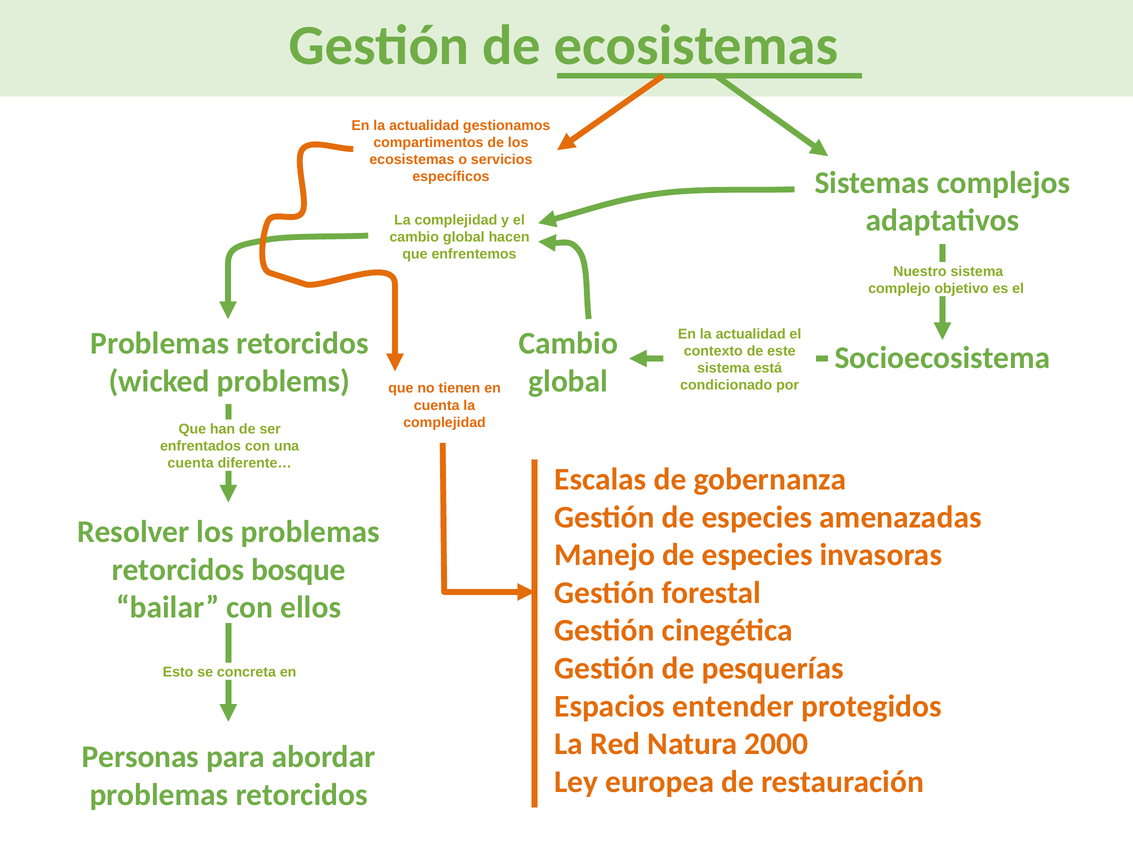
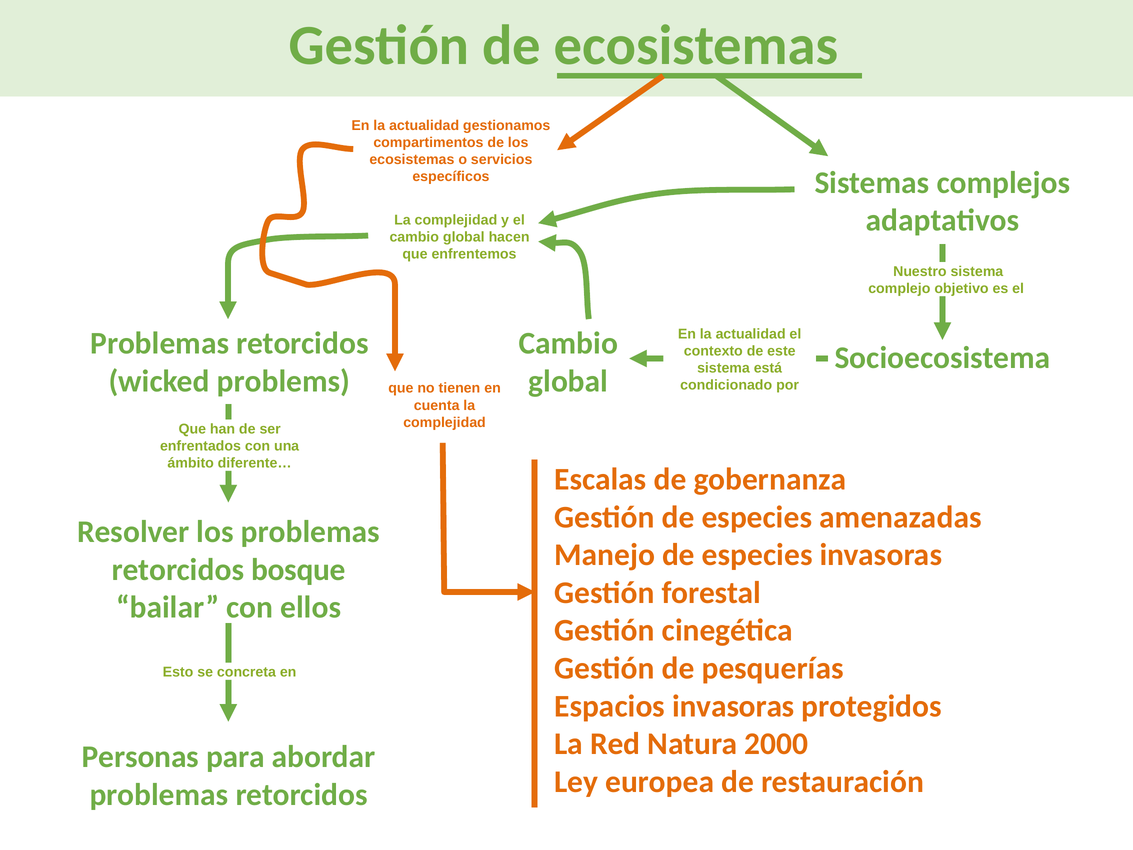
cuenta: cuenta -> ámbito (191, 463)
Espacios entender: entender -> invasoras (733, 706)
